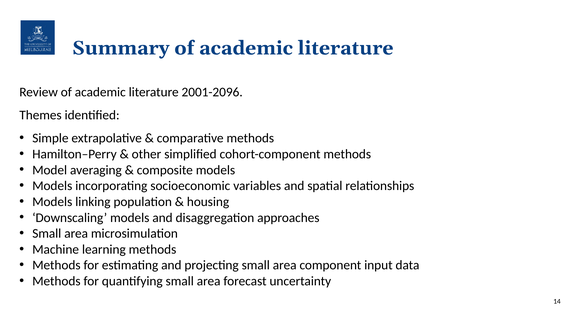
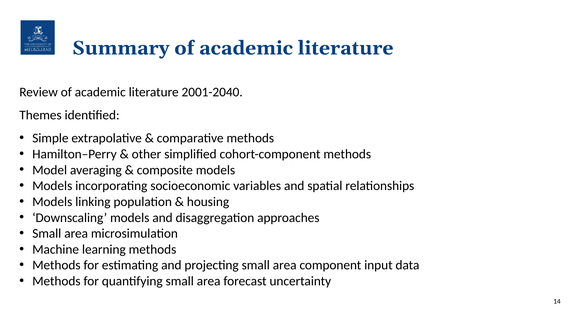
2001-2096: 2001-2096 -> 2001-2040 (212, 92)
